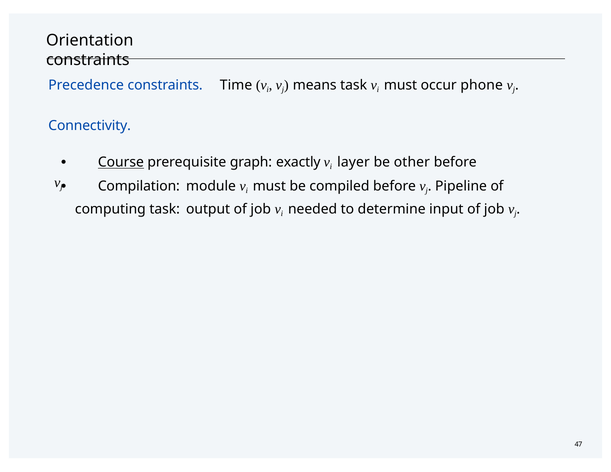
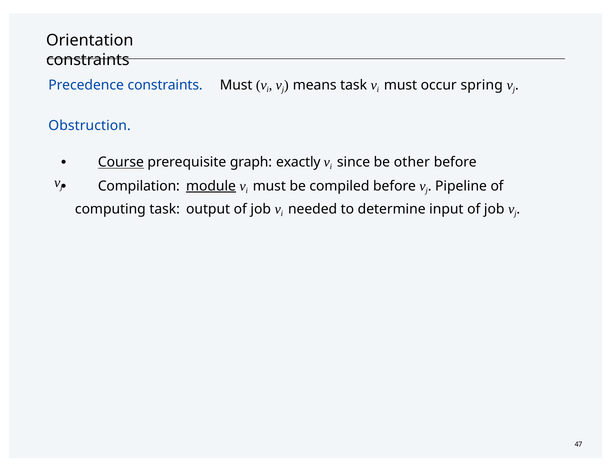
constraints Time: Time -> Must (236, 85)
phone: phone -> spring (482, 85)
Connectivity: Connectivity -> Obstruction (90, 126)
layer: layer -> since (354, 162)
module underline: none -> present (211, 186)
